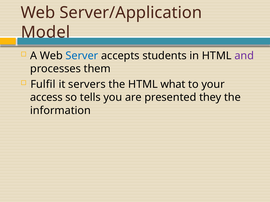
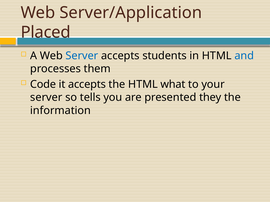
Model: Model -> Placed (46, 32)
and colour: purple -> blue (244, 56)
Fulfil: Fulfil -> Code (43, 85)
it servers: servers -> accepts (87, 85)
access: access -> server (46, 98)
